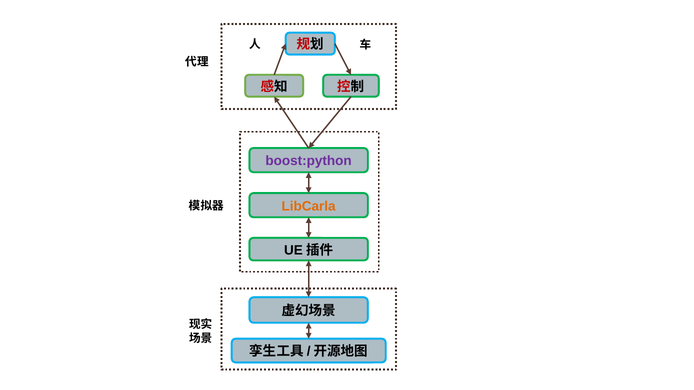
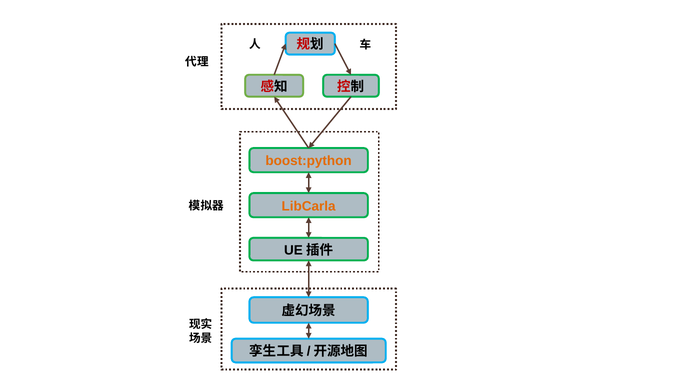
boost:python colour: purple -> orange (309, 161)
